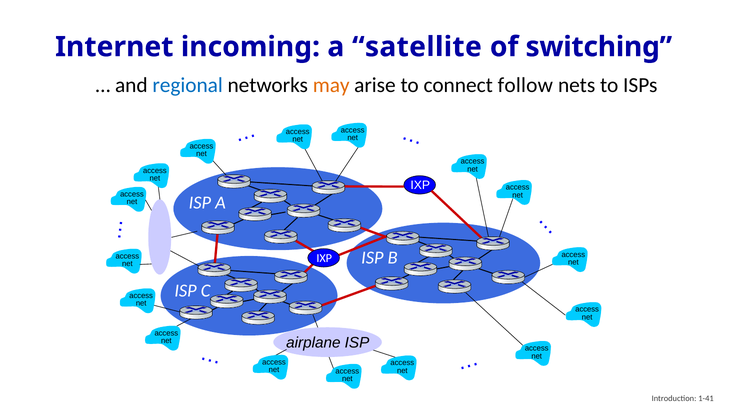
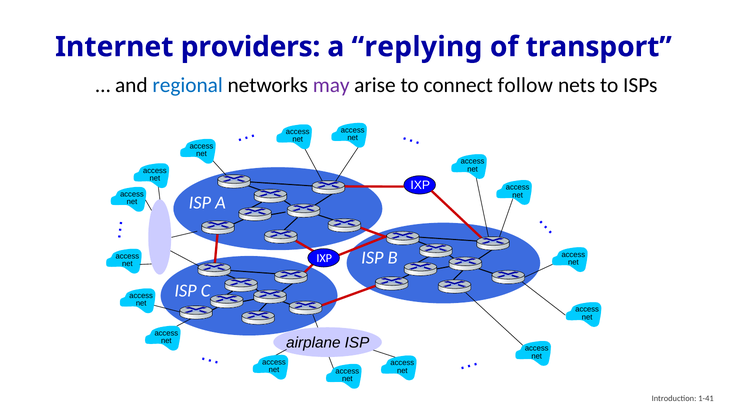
incoming: incoming -> providers (251, 47)
satellite: satellite -> replying (417, 47)
switching: switching -> transport (599, 47)
may colour: orange -> purple (331, 85)
